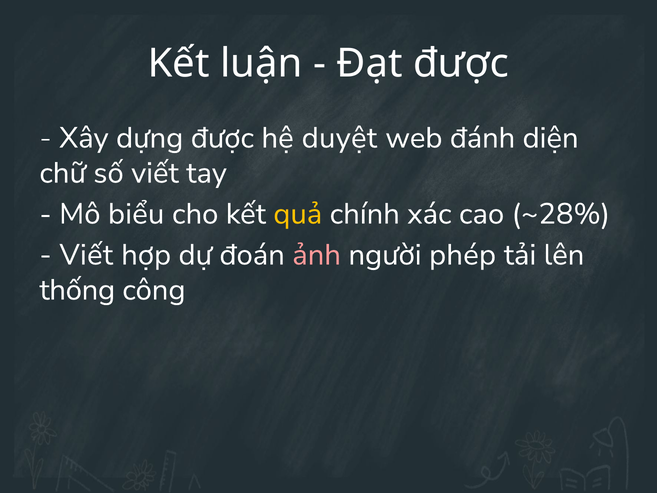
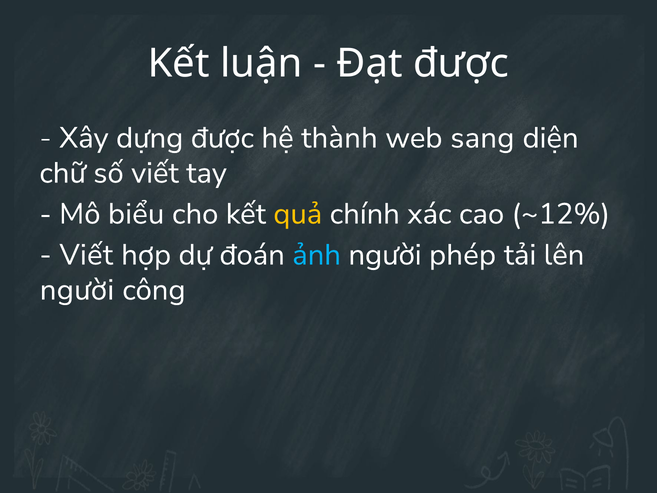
duyệt: duyệt -> thành (339, 138)
đánh: đánh -> sang (482, 138)
~28%: ~28% -> ~12% (561, 214)
ảnh colour: pink -> light blue (317, 255)
thống: thống -> người (77, 290)
